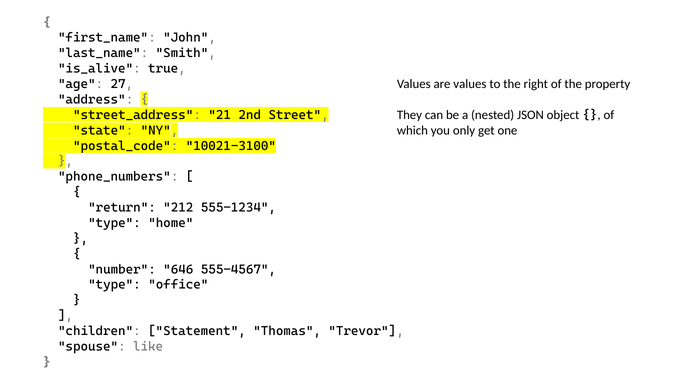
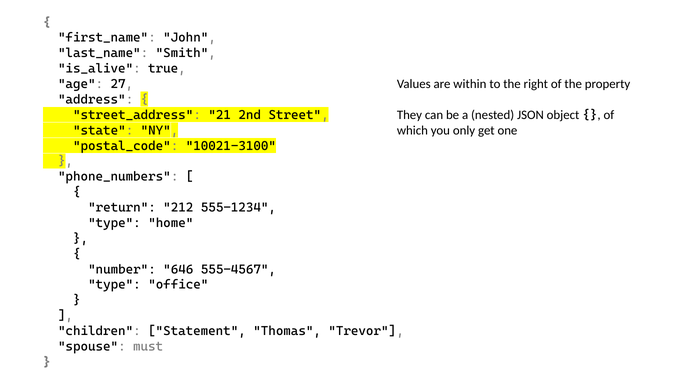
are values: values -> within (470, 84)
like: like -> must (148, 346)
